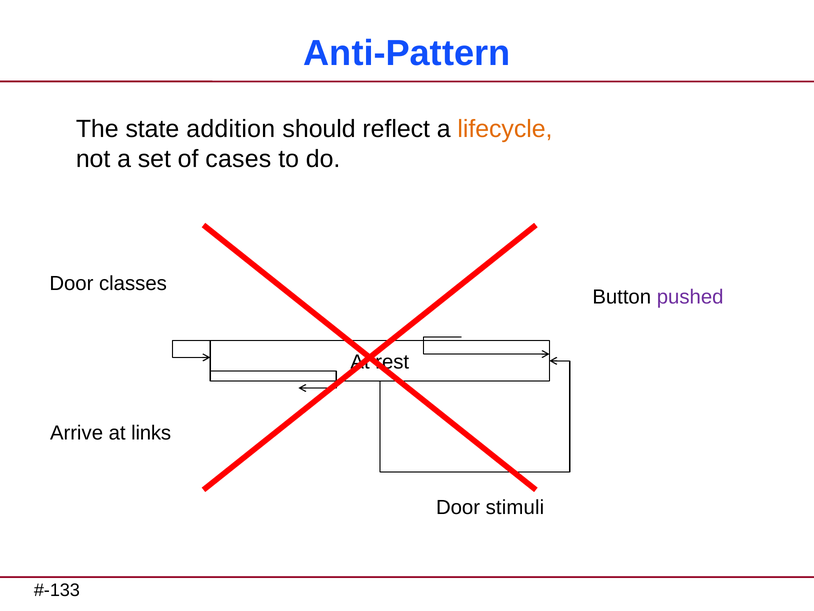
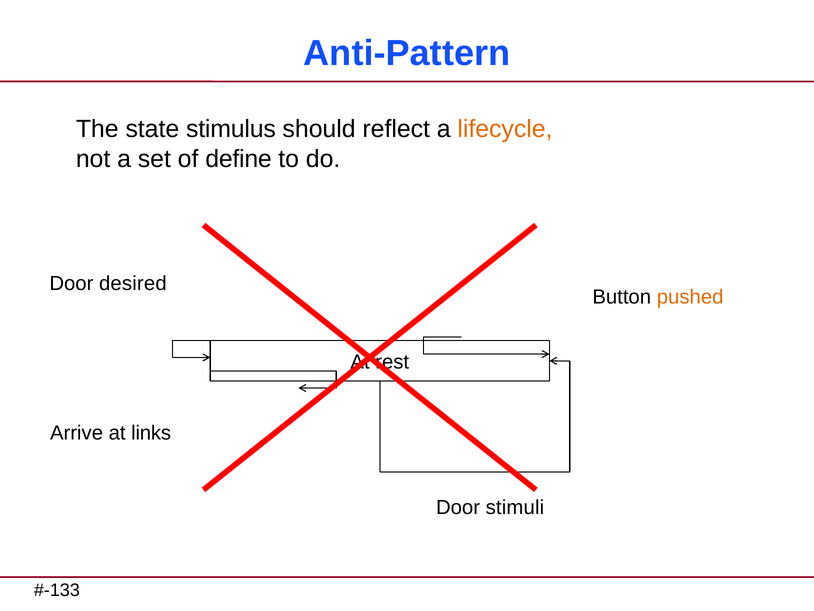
addition: addition -> stimulus (231, 129)
cases: cases -> define (239, 159)
classes: classes -> desired (133, 283)
pushed colour: purple -> orange (690, 297)
